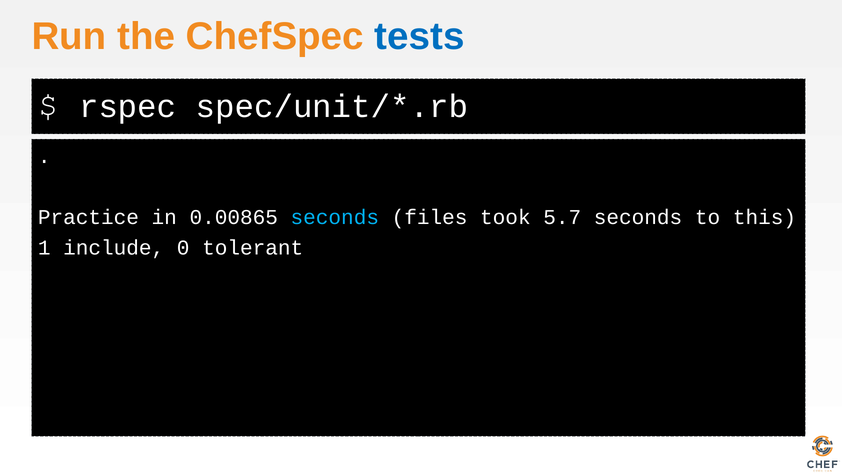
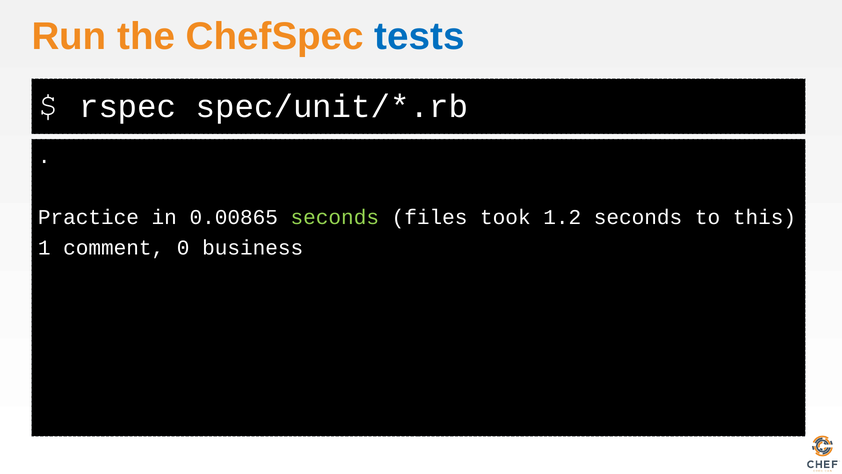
seconds colour: light blue -> light green (335, 217)
5.7: 5.7 -> 1.2 (562, 217)
include: include -> comment (114, 248)
tolerant: tolerant -> business (253, 248)
